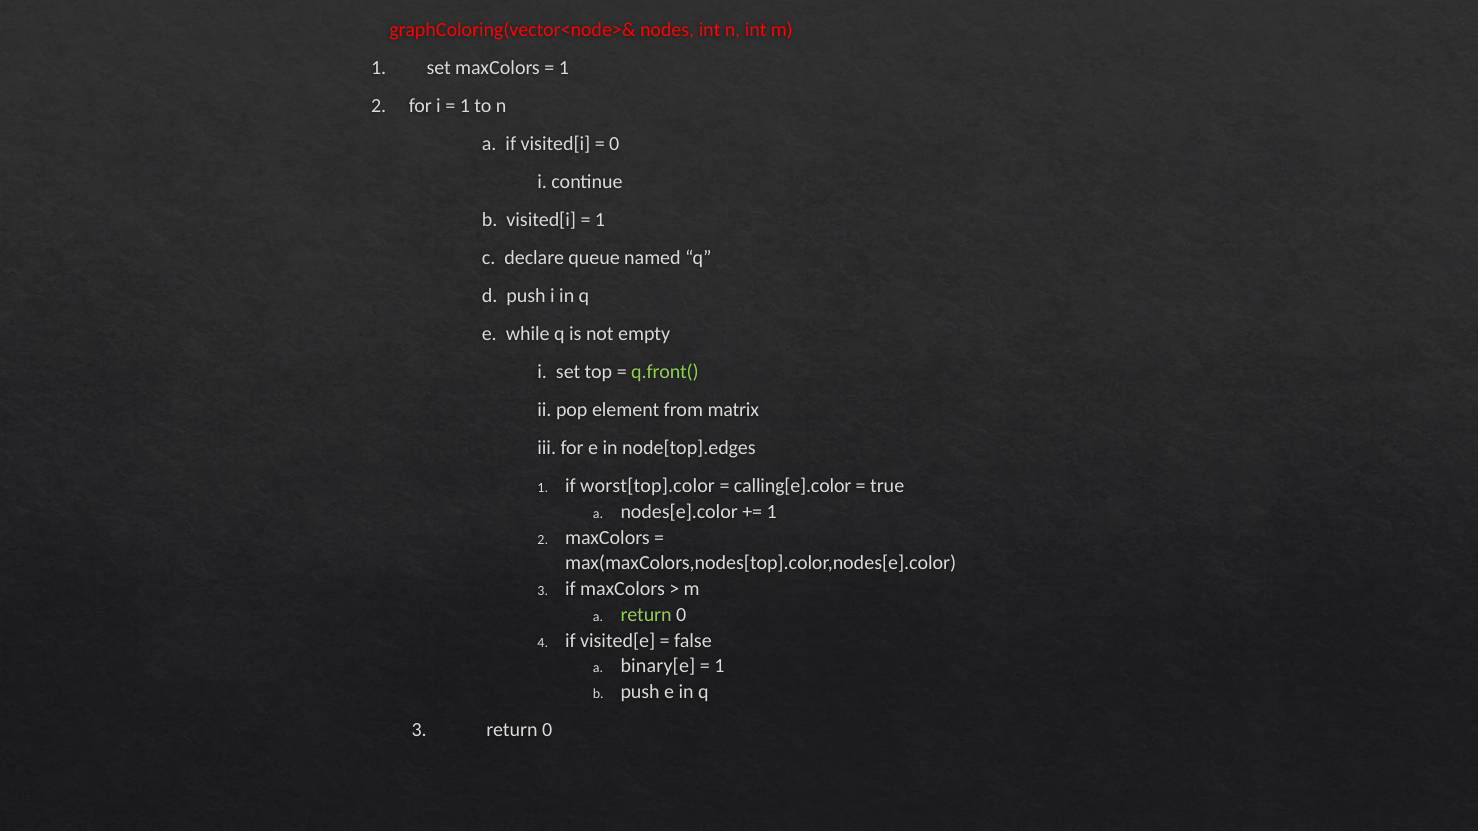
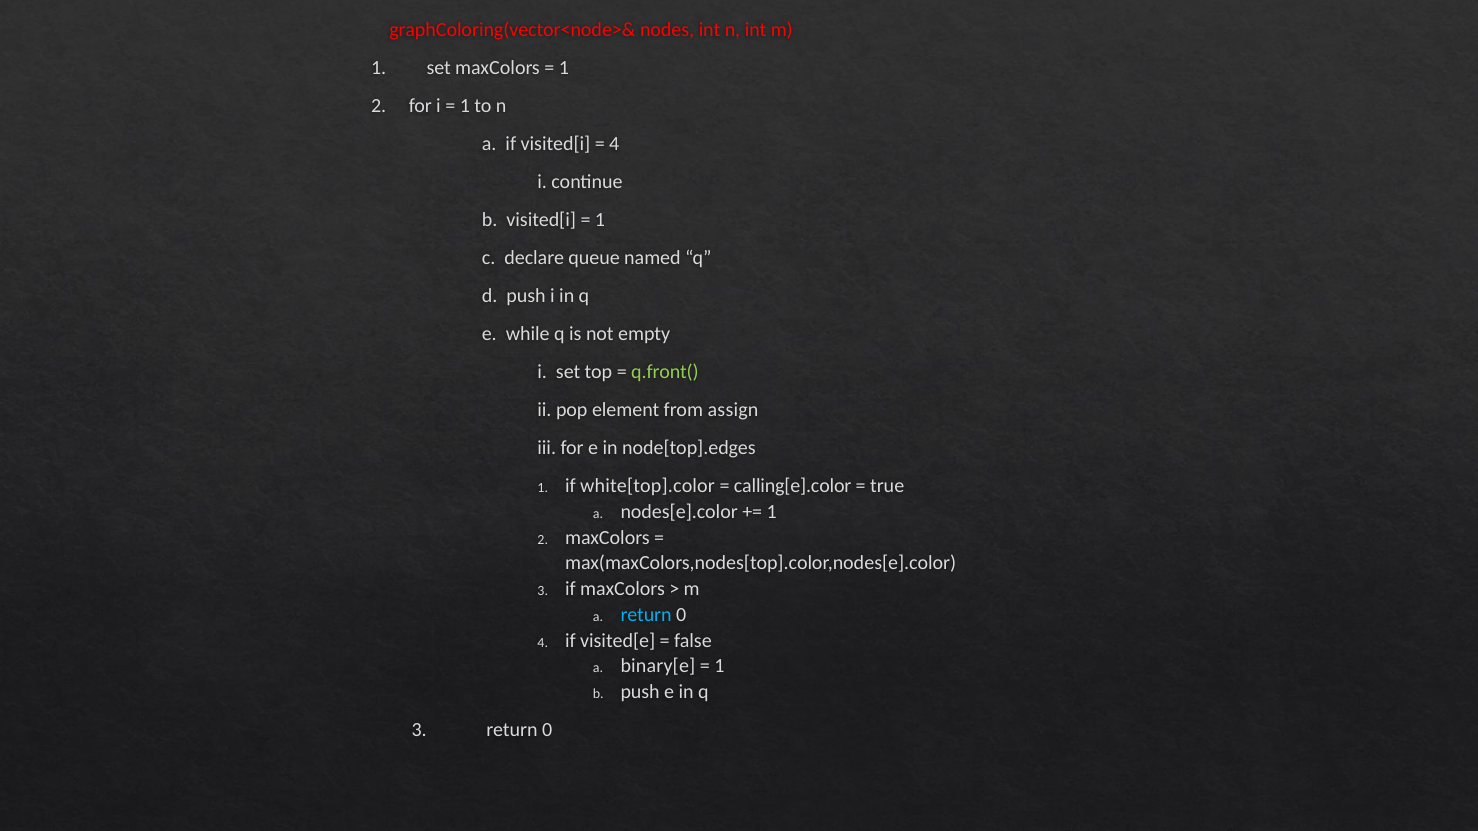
0: 0 -> 4 (614, 144)
matrix: matrix -> assign (733, 410)
worst[top].color: worst[top].color -> white[top].color (648, 486)
return colour: light green -> light blue (646, 615)
